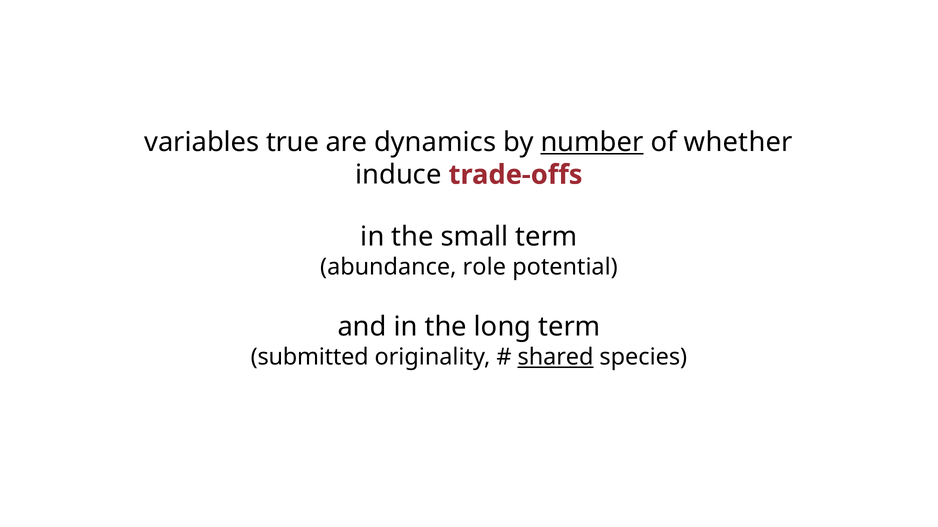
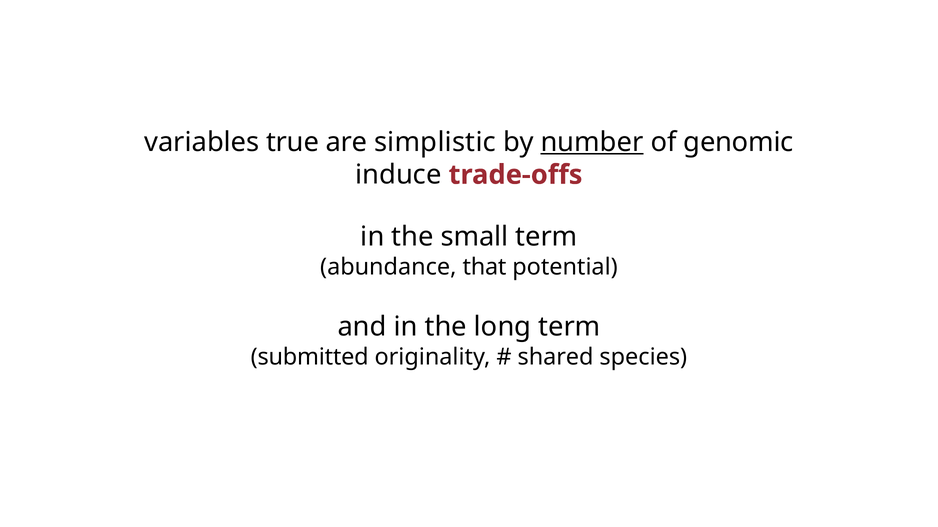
dynamics: dynamics -> simplistic (435, 142)
whether: whether -> genomic (739, 142)
role: role -> that (484, 267)
shared underline: present -> none (556, 358)
